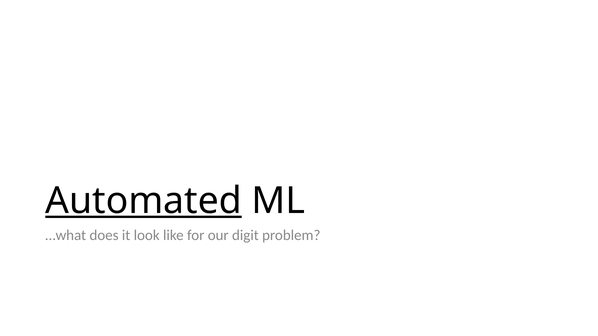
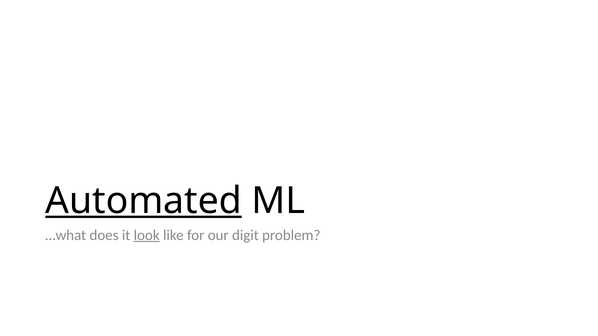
look underline: none -> present (147, 235)
